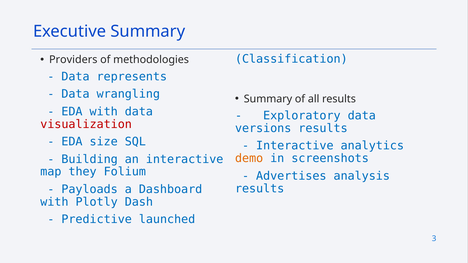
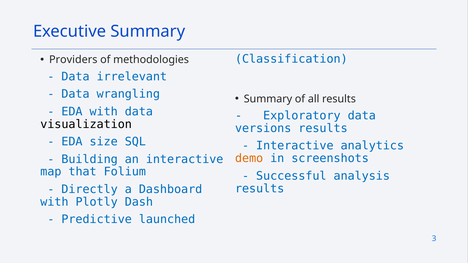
represents: represents -> irrelevant (132, 77)
visualization colour: red -> black (86, 124)
they: they -> that (83, 172)
Advertises: Advertises -> Successful (291, 176)
Payloads: Payloads -> Directly (90, 189)
